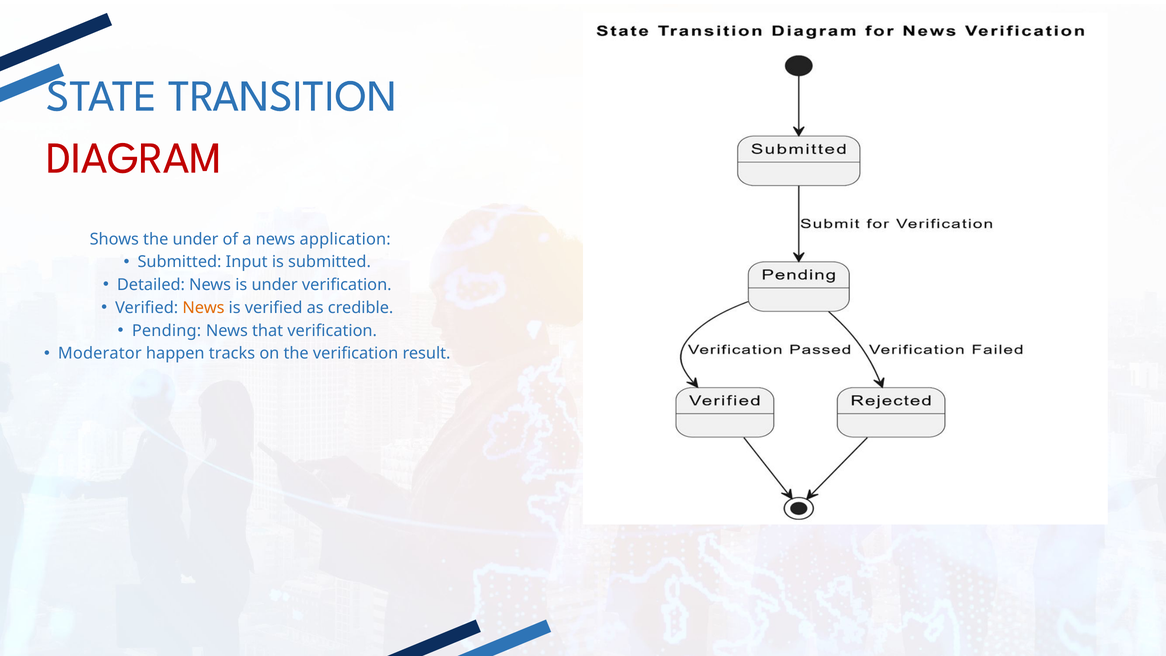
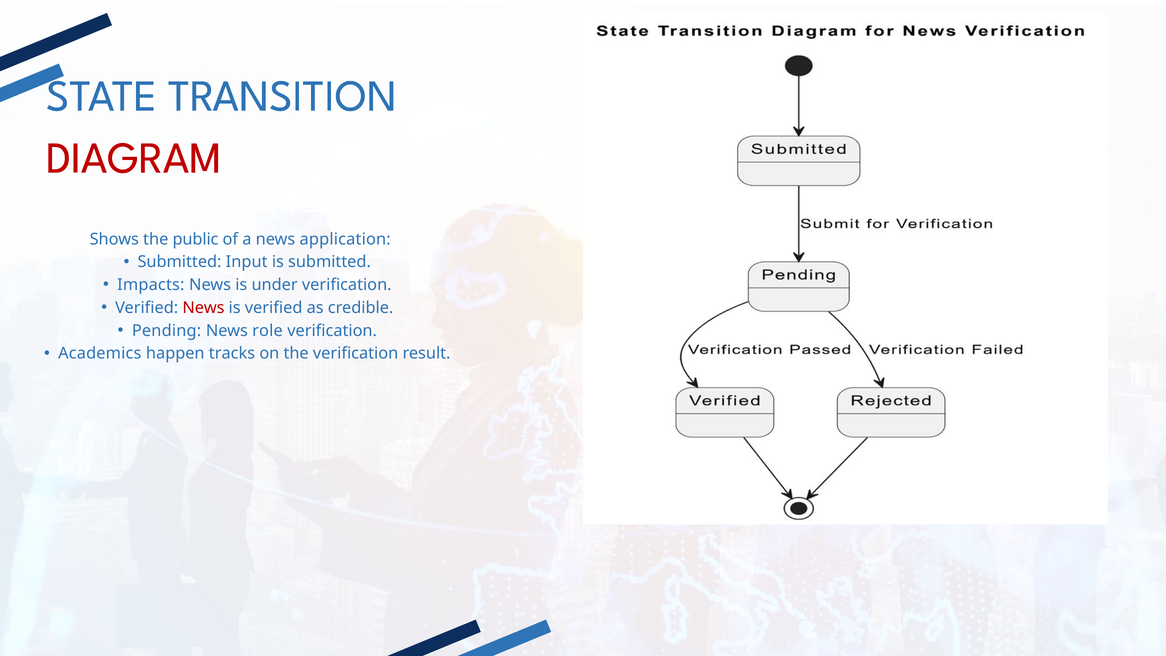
the under: under -> public (196, 239)
Detailed: Detailed -> Impacts (151, 285)
News colour: orange -> red (203, 308)
that: that -> role (267, 331)
Moderator: Moderator -> Academics (100, 353)
